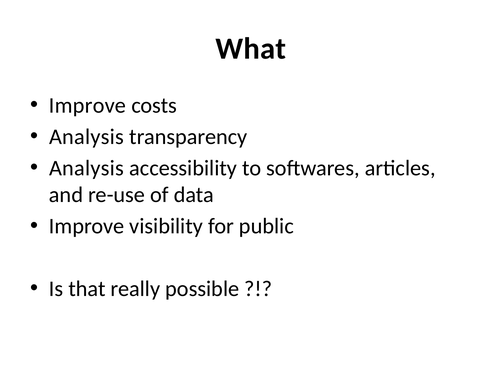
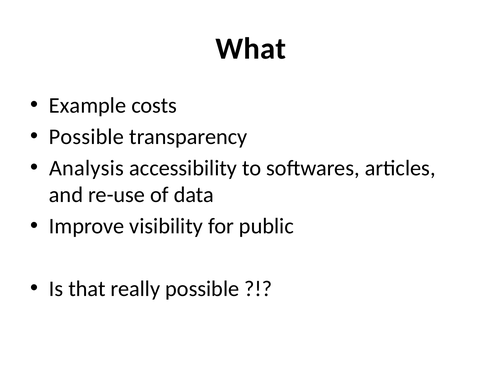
Improve: Improve -> Example (88, 105)
Analysis: Analysis -> Possible (86, 137)
